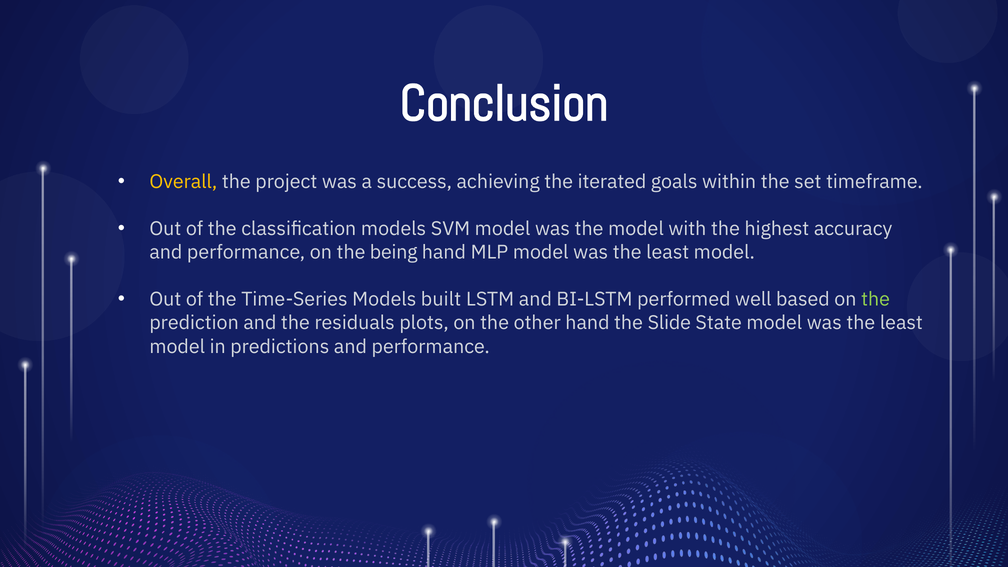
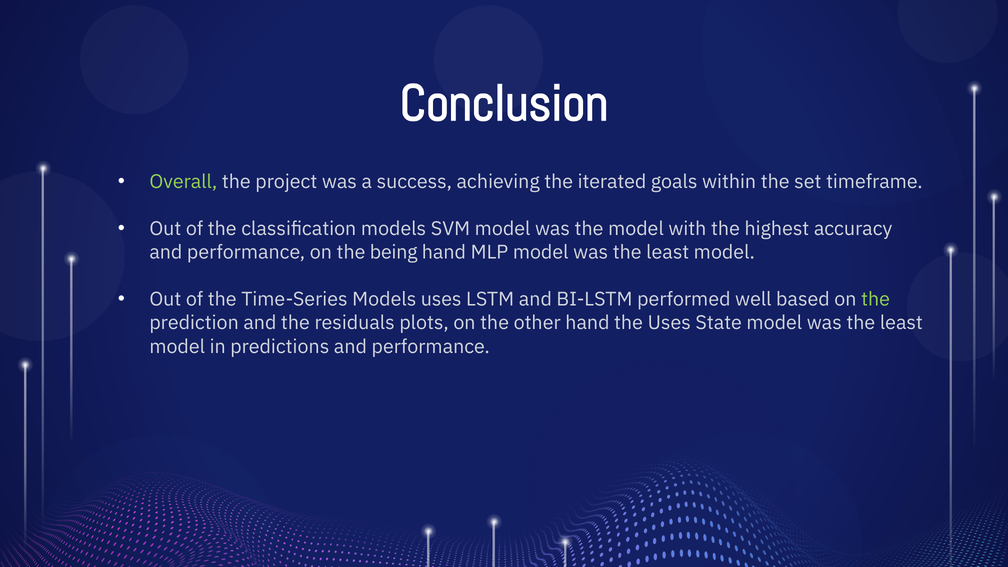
Overall colour: yellow -> light green (183, 182)
Models built: built -> uses (441, 300)
the Slide: Slide -> Uses (669, 323)
